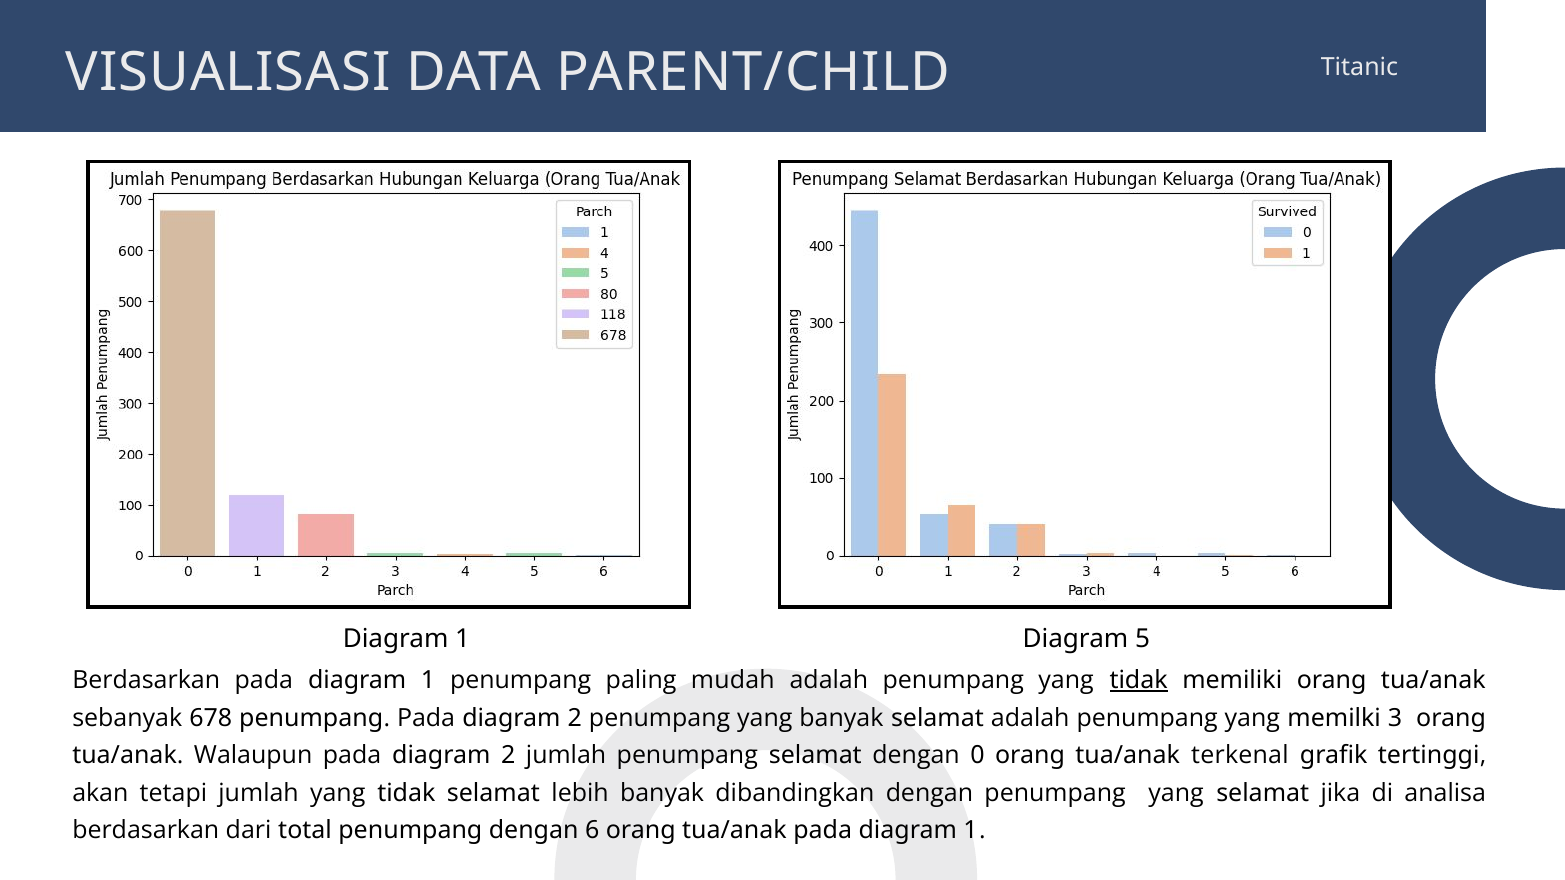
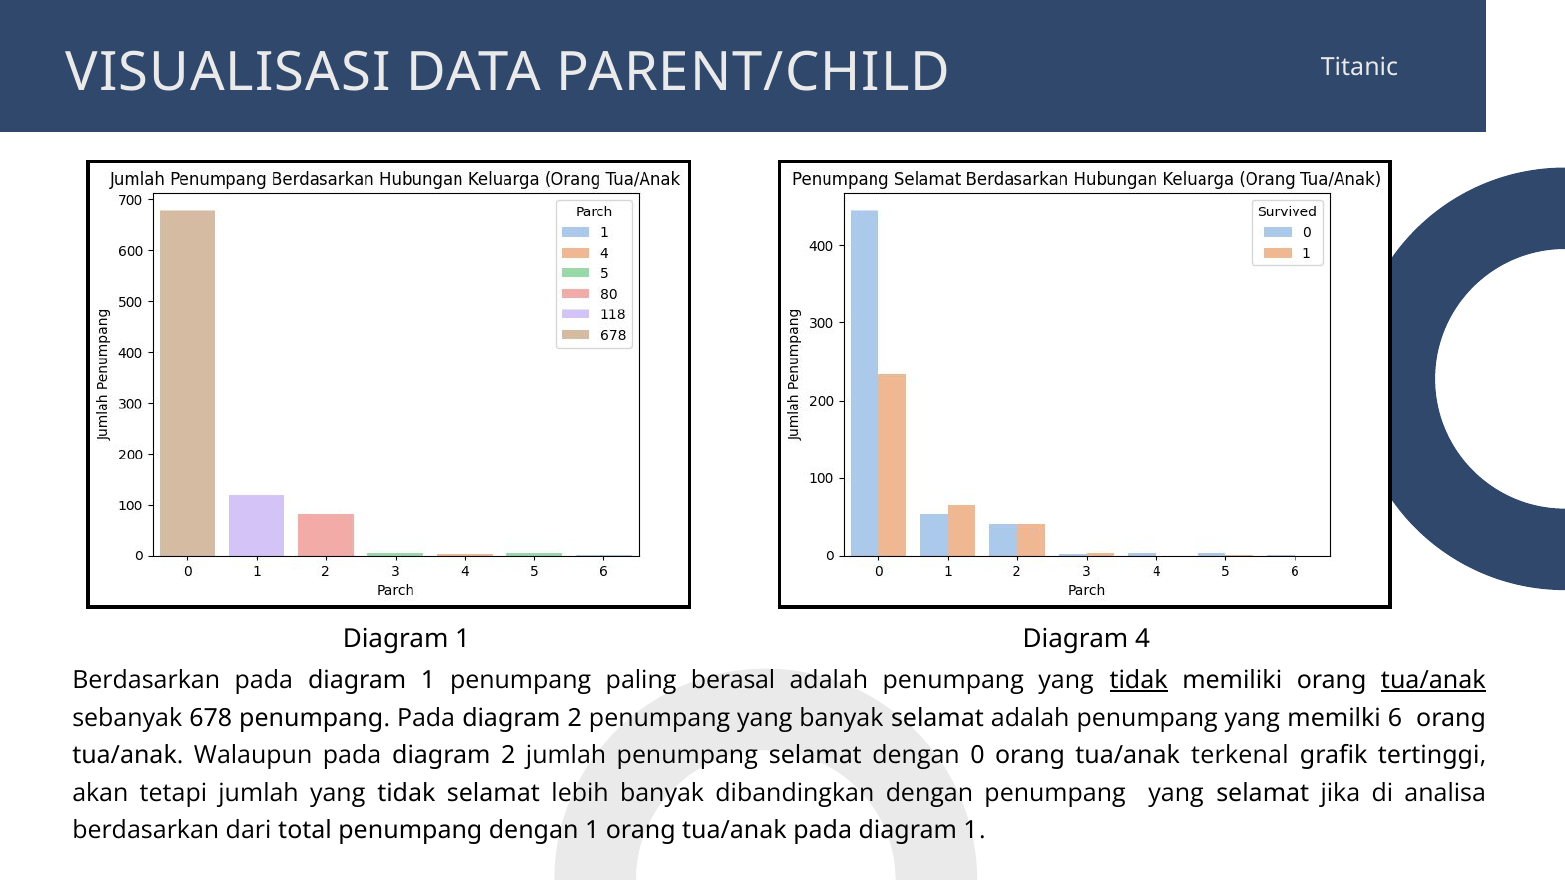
5: 5 -> 4 (1143, 639)
mudah: mudah -> berasal (733, 681)
tua/anak underline: none -> present (1433, 681)
3: 3 -> 6 (1395, 718)
dengan 6: 6 -> 1 (592, 831)
